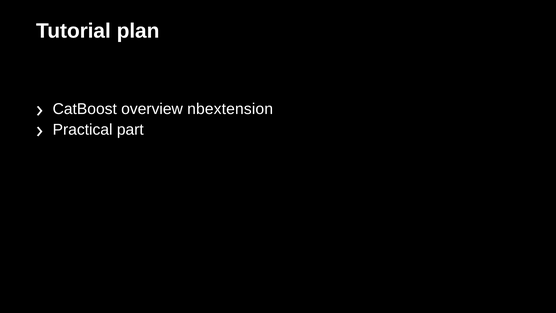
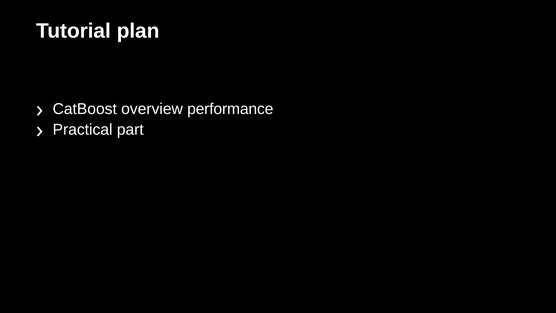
nbextension: nbextension -> performance (230, 109)
